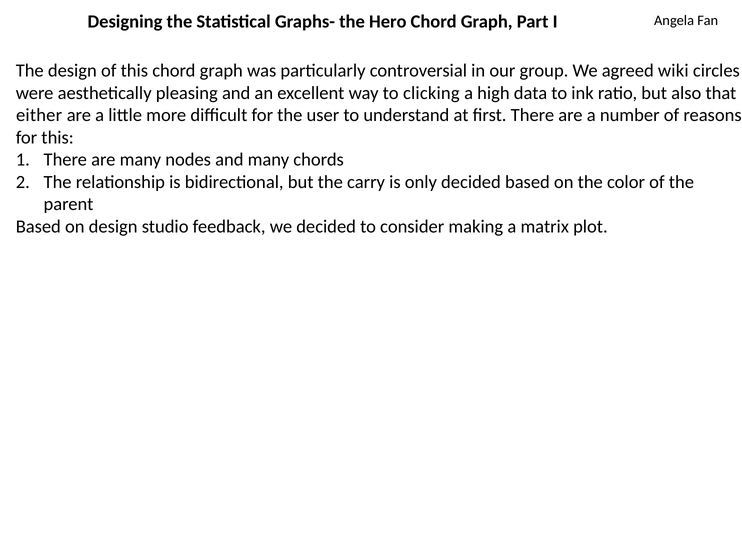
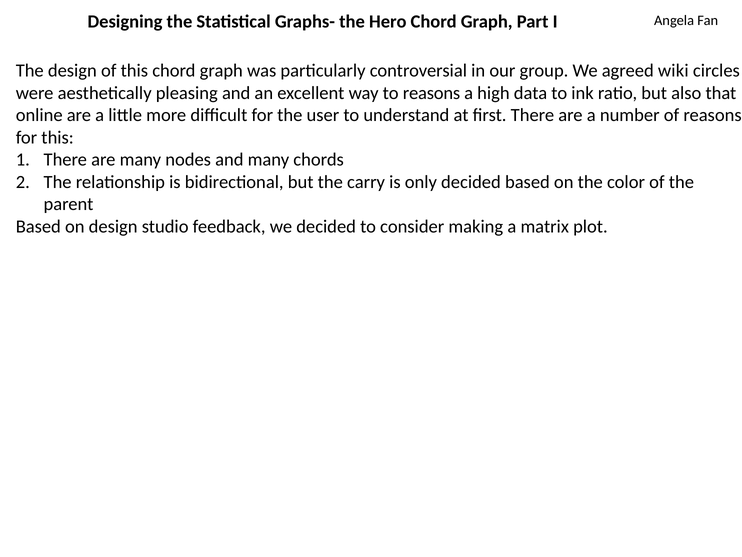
to clicking: clicking -> reasons (431, 93)
either: either -> online (39, 115)
